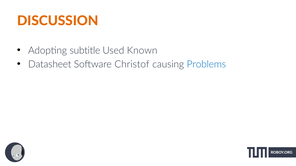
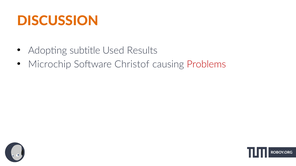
Known: Known -> Results (142, 51)
Datasheet: Datasheet -> Microchip (50, 64)
Problems colour: blue -> red (206, 64)
